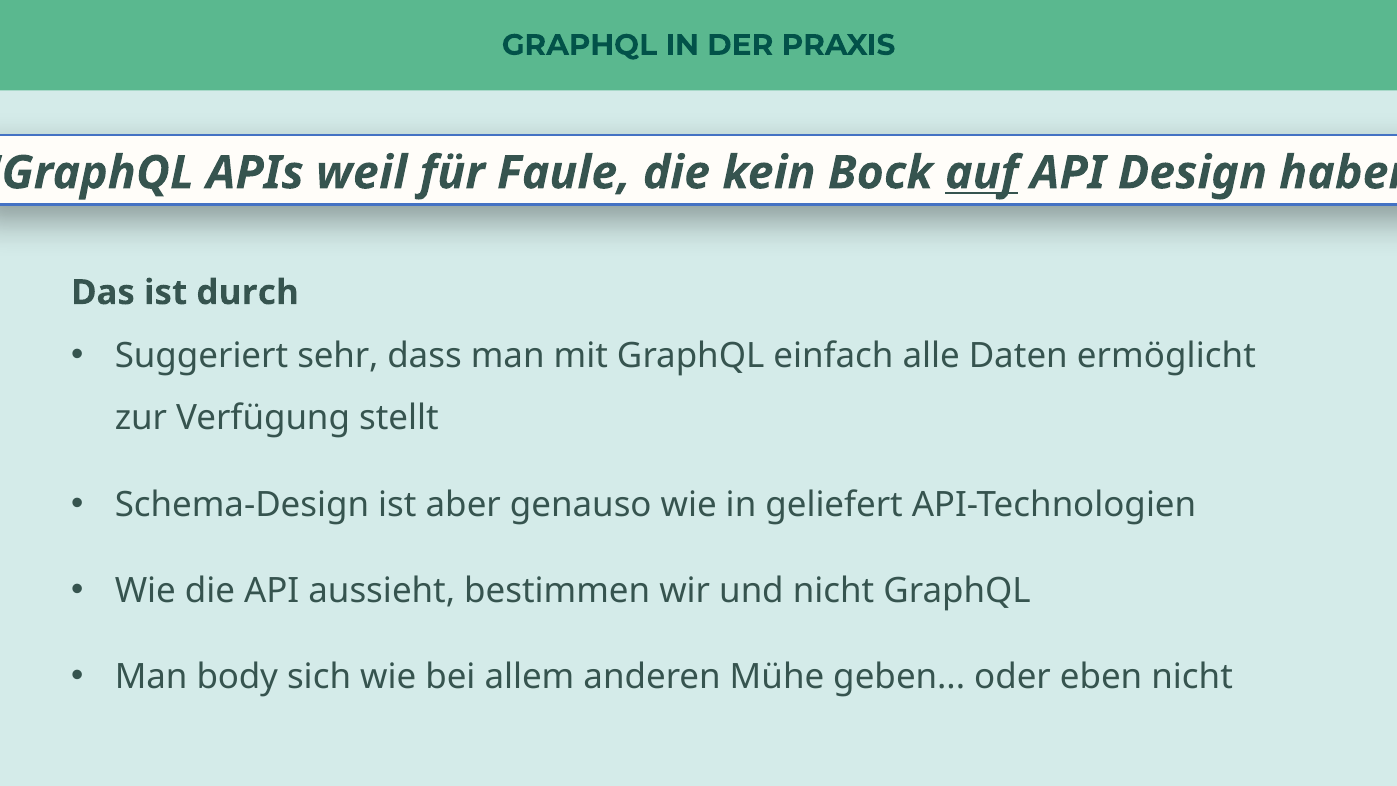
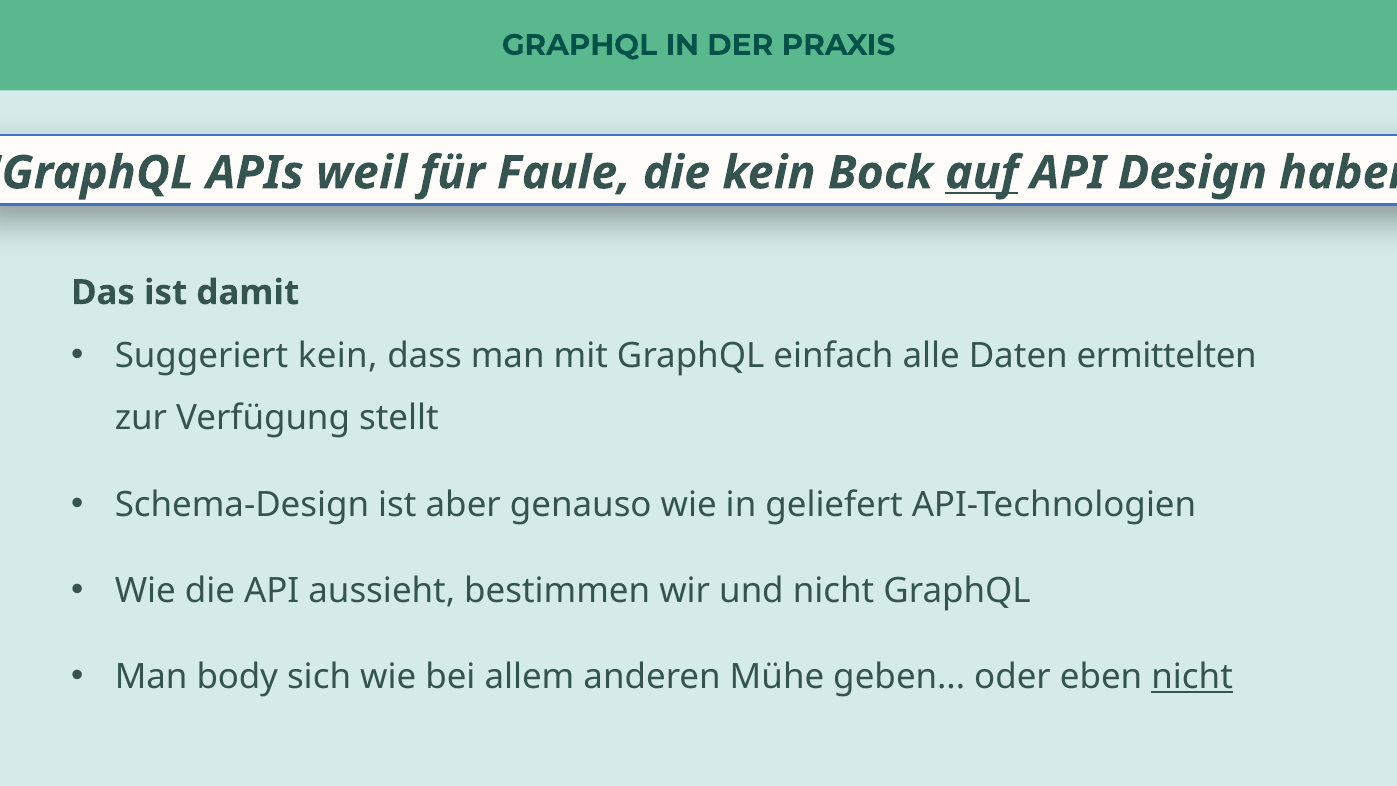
durch: durch -> damit (248, 293)
Suggeriert sehr: sehr -> kein (338, 355)
ermöglicht: ermöglicht -> ermittelten (1167, 355)
nicht underline: none -> present (1192, 677)
